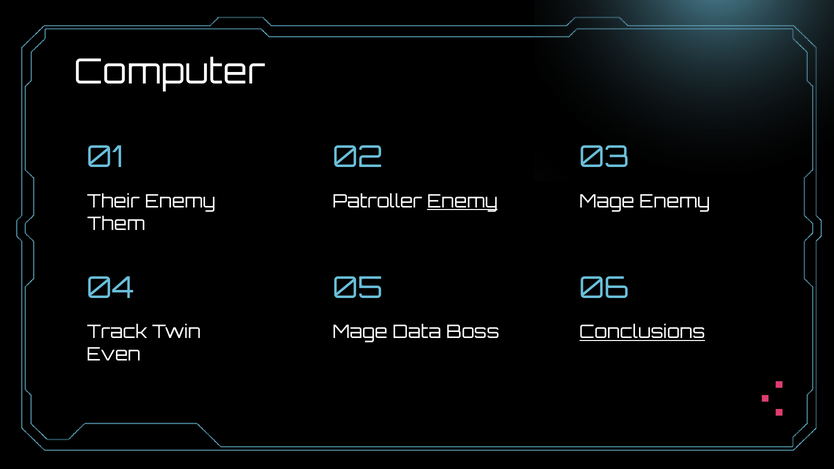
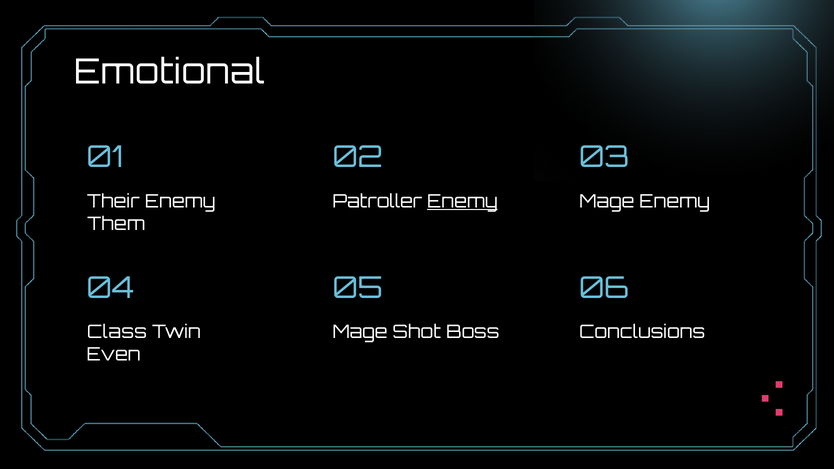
Computer: Computer -> Emotional (170, 72)
Track: Track -> Class (117, 332)
Data: Data -> Shot (417, 332)
Conclusions underline: present -> none (642, 332)
